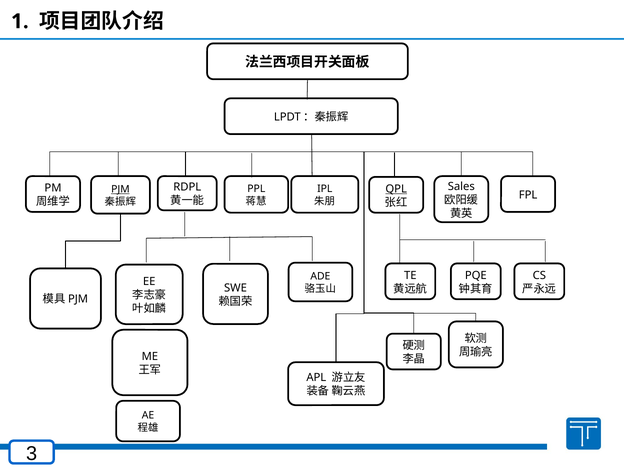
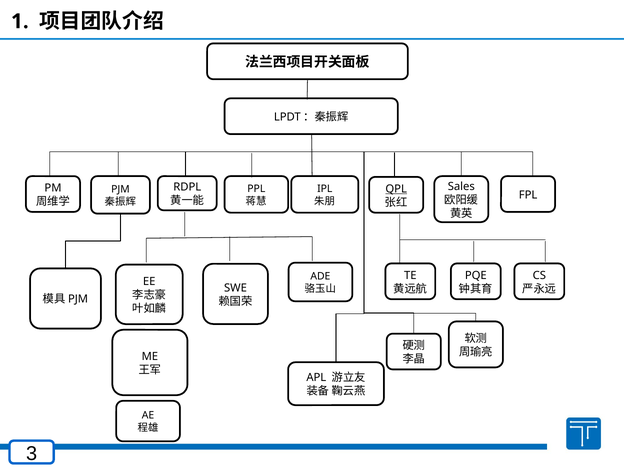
PJM underline: present -> none (120, 189)
